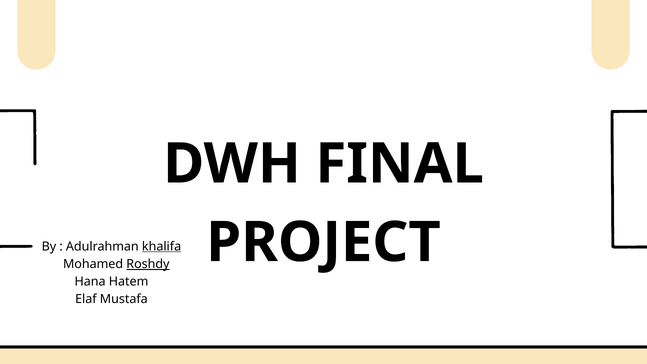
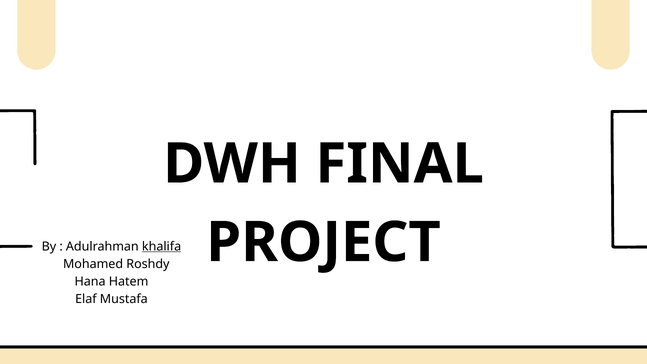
Roshdy underline: present -> none (148, 264)
